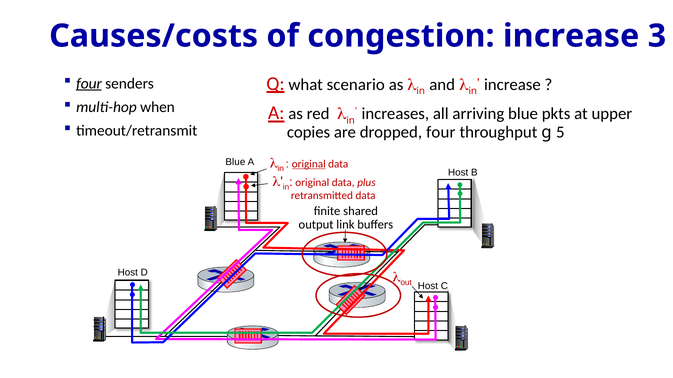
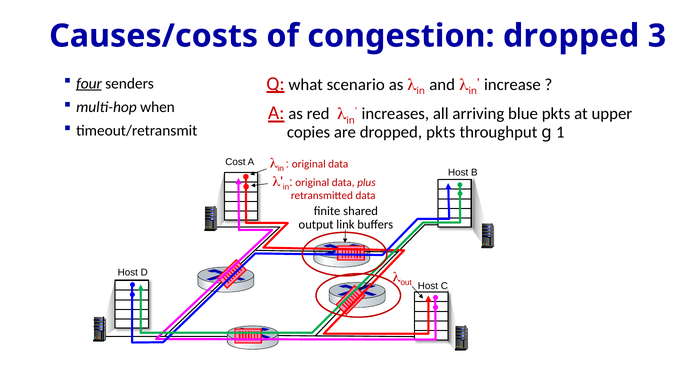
congestion increase: increase -> dropped (571, 36)
dropped four: four -> pkts (441, 132)
5: 5 -> 1 (560, 132)
Blue: Blue -> Cost (235, 162)
original underline: present -> none (309, 164)
